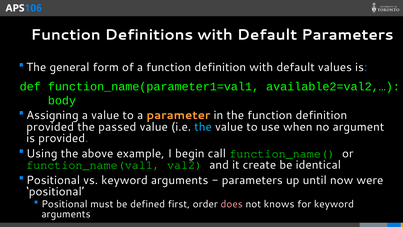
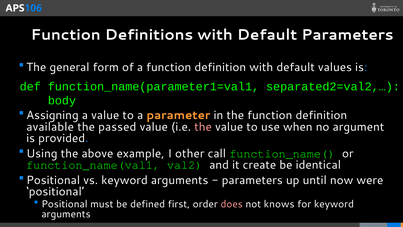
available2=val2,…: available2=val2,… -> separated2=val2,… (333, 86)
provided: provided -> available (50, 127)
the colour: light blue -> pink (203, 127)
begin: begin -> other (190, 153)
